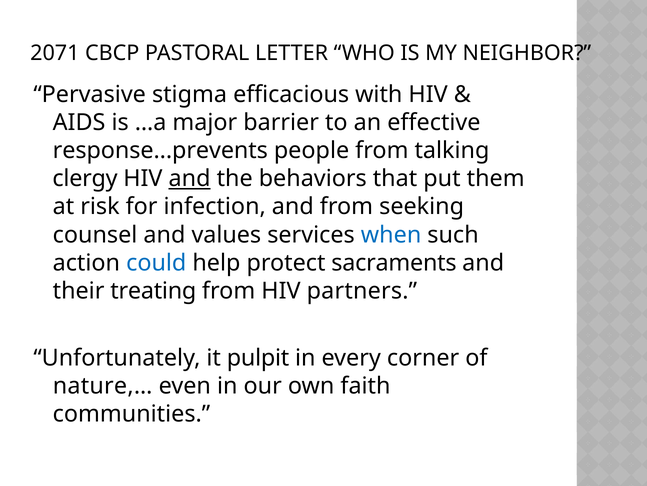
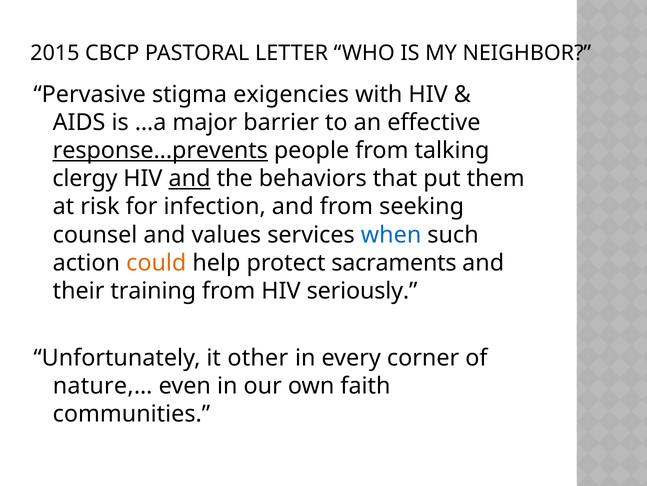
2071: 2071 -> 2015 (55, 53)
efficacious: efficacious -> exigencies (291, 94)
response...prevents underline: none -> present (160, 150)
could colour: blue -> orange (156, 262)
treating: treating -> training (153, 290)
partners: partners -> seriously (362, 290)
pulpit: pulpit -> other (258, 357)
